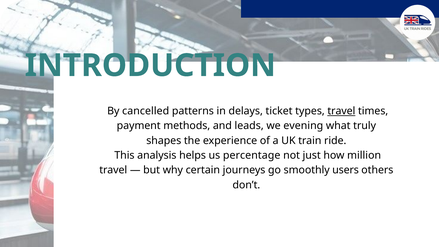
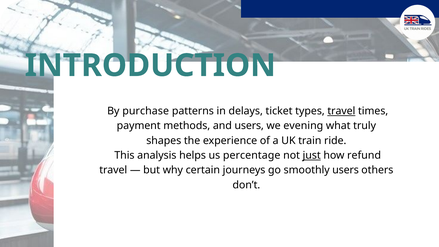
cancelled: cancelled -> purchase (146, 111)
and leads: leads -> users (249, 126)
just underline: none -> present (312, 155)
million: million -> refund (364, 155)
